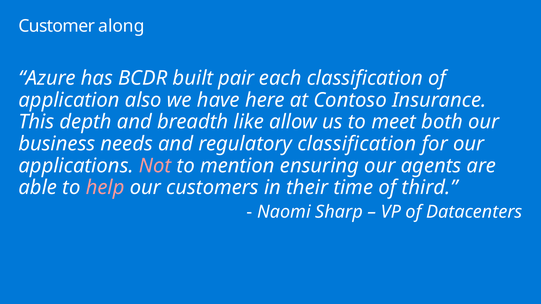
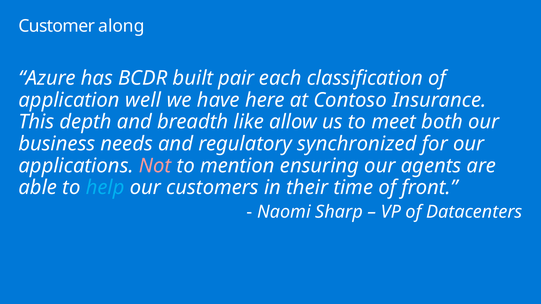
also: also -> well (143, 100)
regulatory classification: classification -> synchronized (357, 144)
help colour: pink -> light blue (105, 188)
third: third -> front (430, 188)
